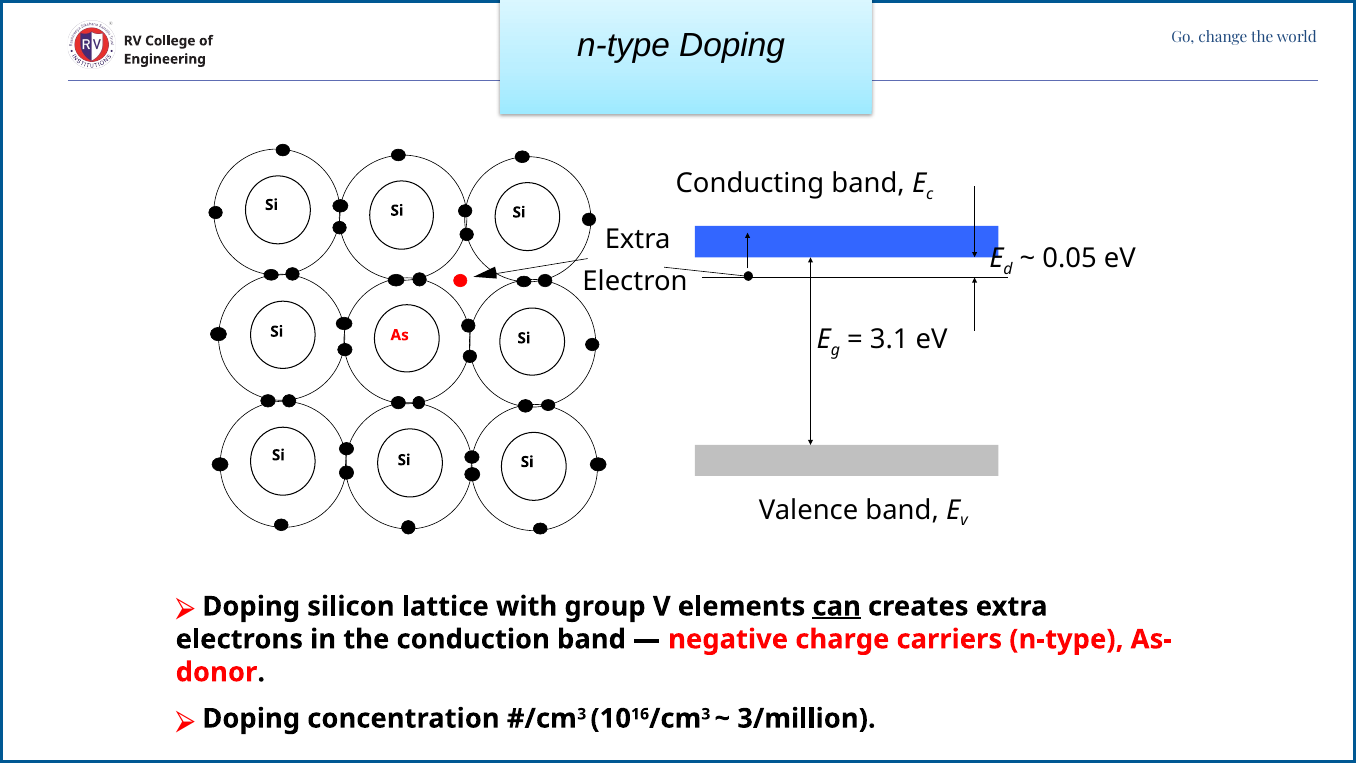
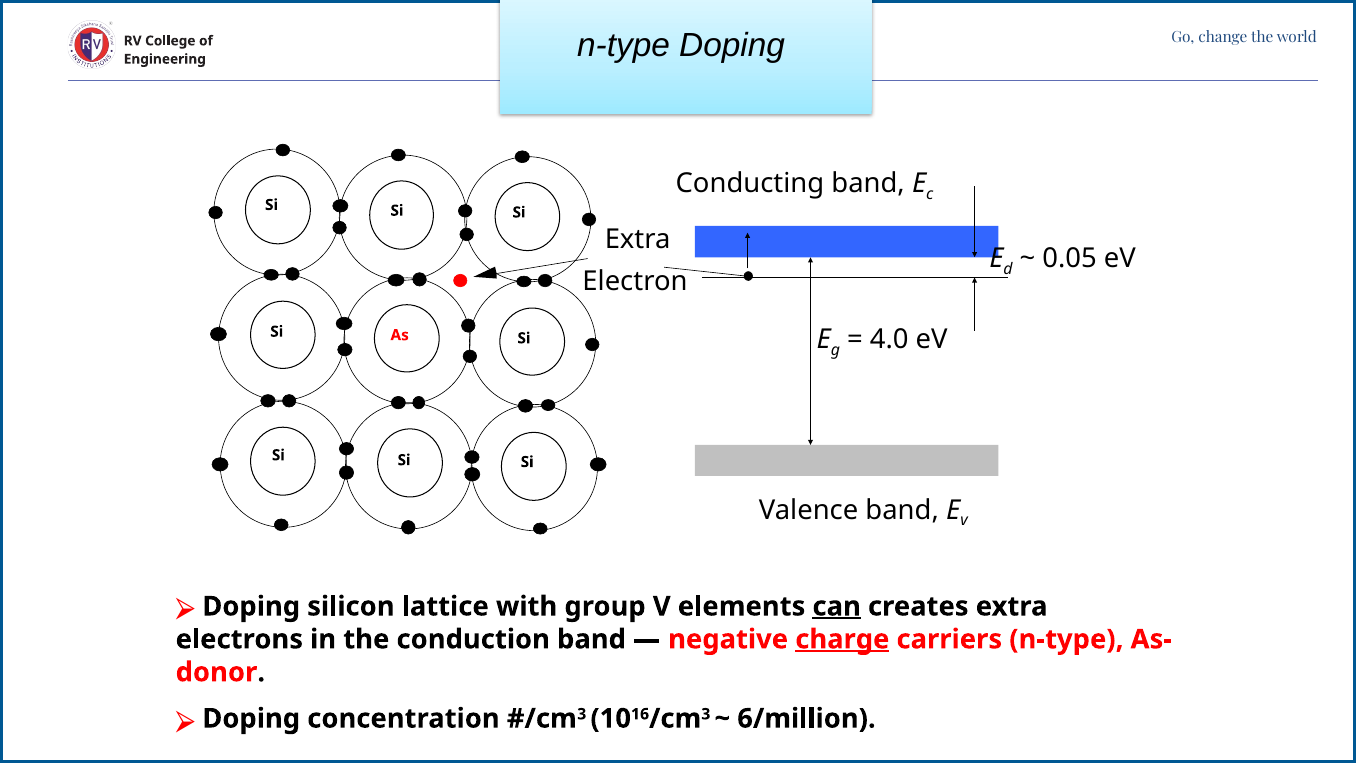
3.1: 3.1 -> 4.0 (889, 340)
charge underline: none -> present (842, 639)
3/million: 3/million -> 6/million (806, 718)
